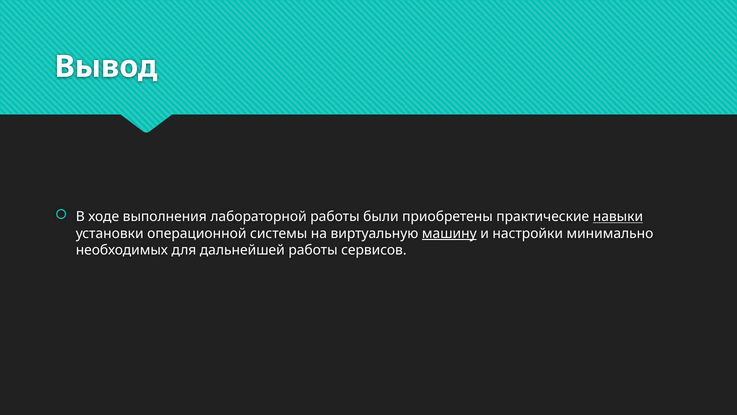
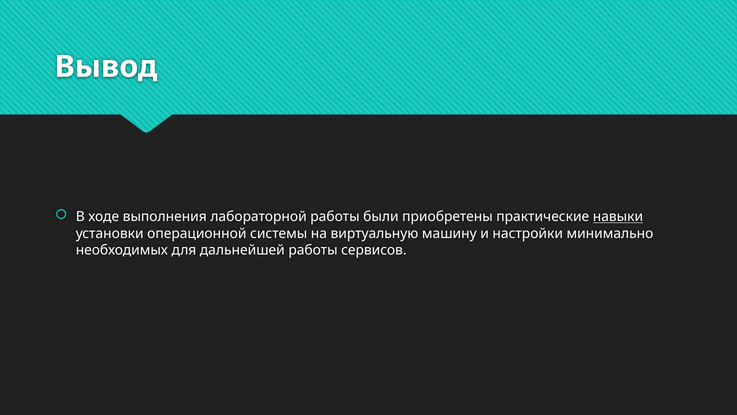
машину underline: present -> none (449, 233)
